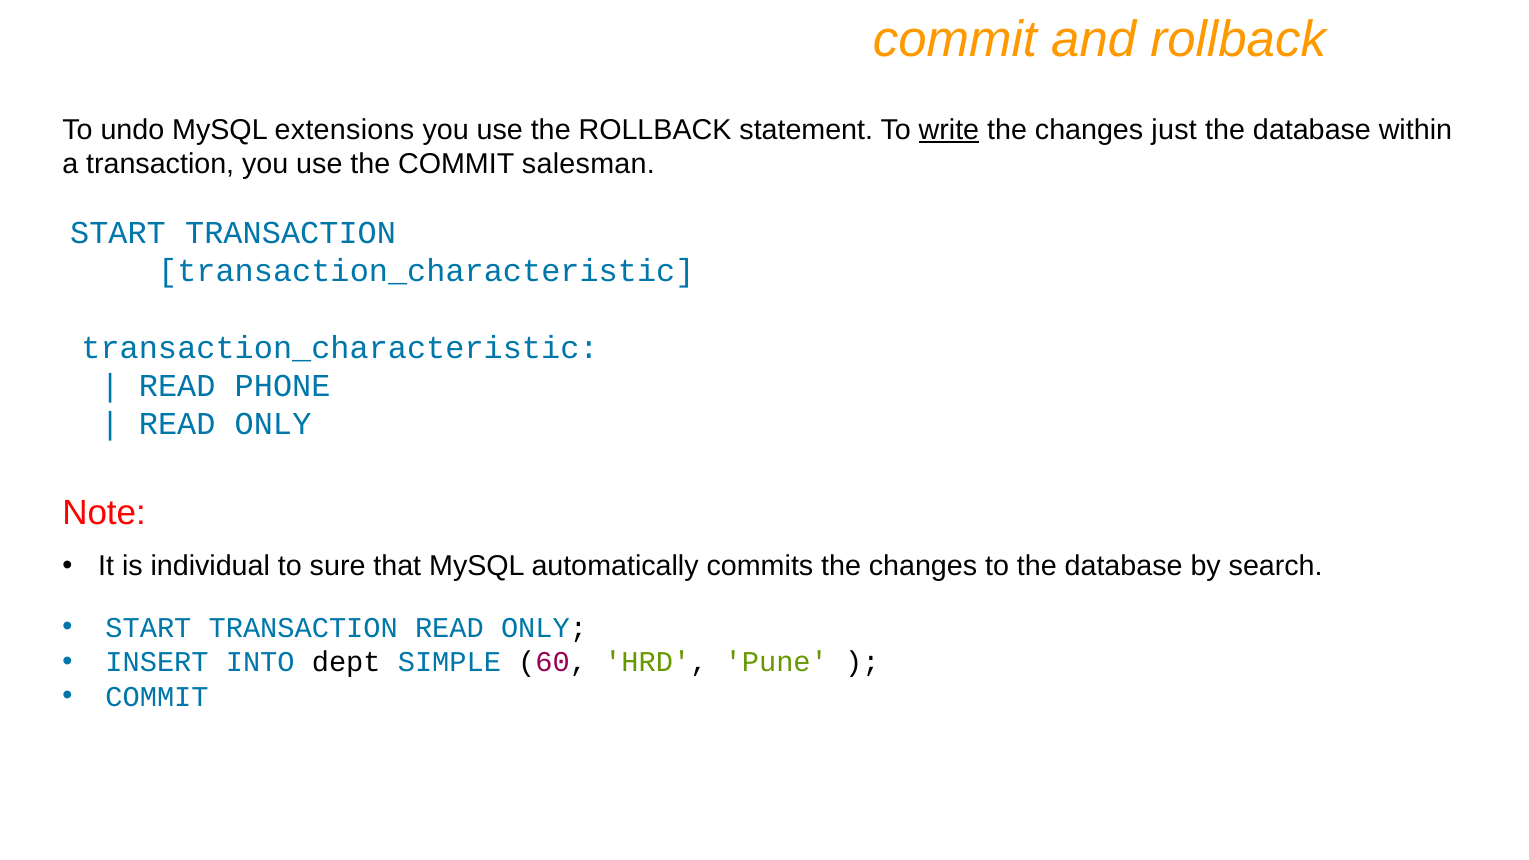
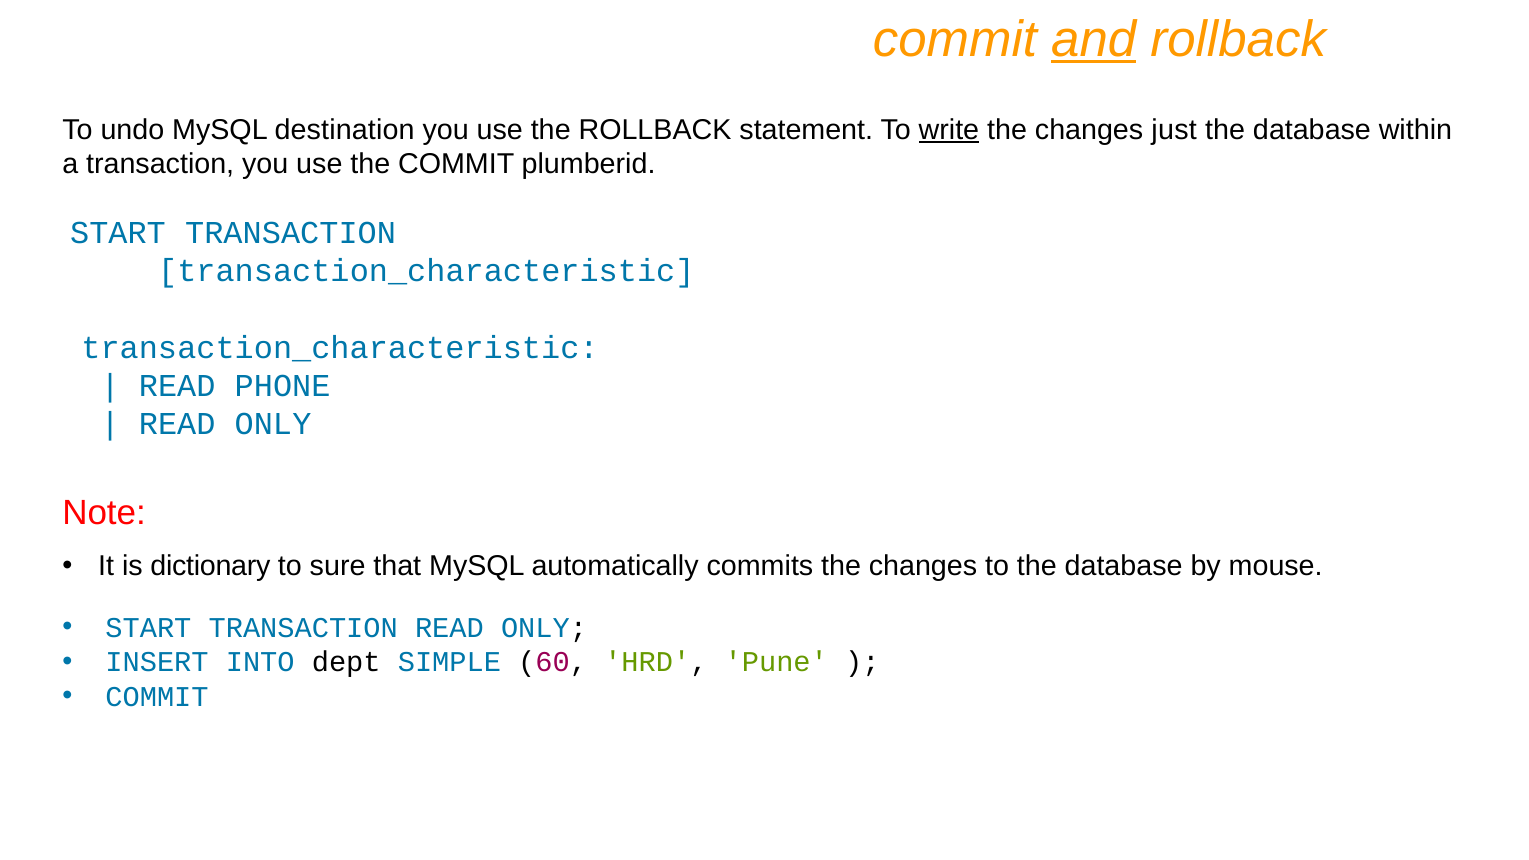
and underline: none -> present (1094, 40)
extensions: extensions -> destination (345, 130)
salesman: salesman -> plumberid (589, 164)
individual: individual -> dictionary (210, 566)
search: search -> mouse (1276, 566)
